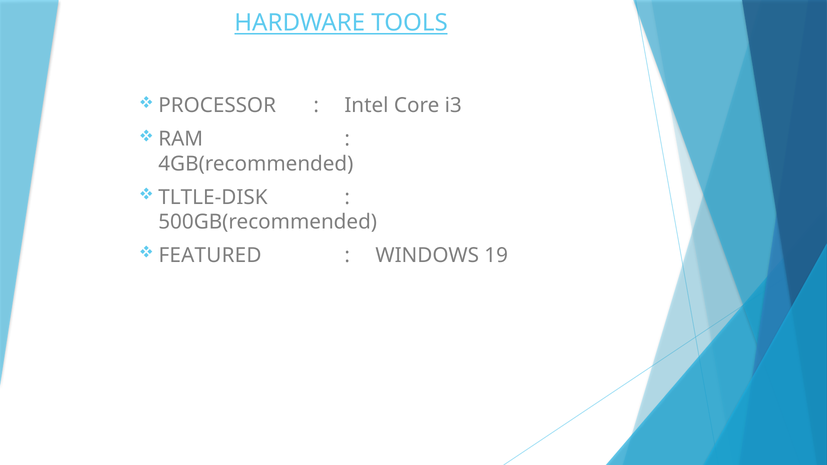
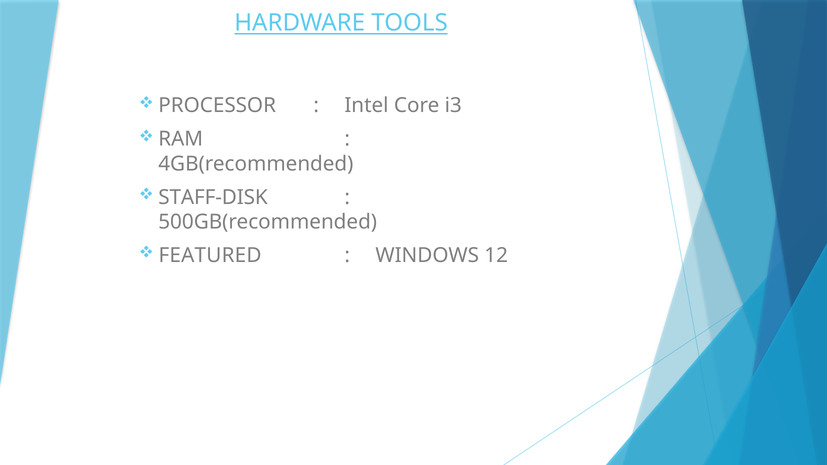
TLTLE-DISK: TLTLE-DISK -> STAFF-DISK (213, 197)
19: 19 -> 12 (496, 256)
